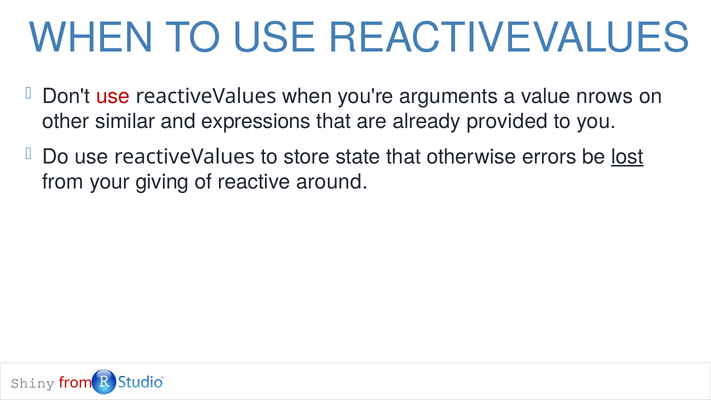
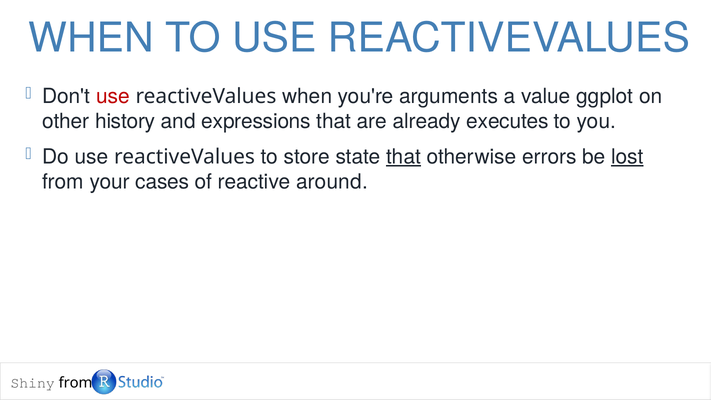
nrows: nrows -> ggplot (605, 96)
similar: similar -> history (125, 121)
provided: provided -> executes (507, 121)
that underline: none -> present (404, 157)
giving: giving -> cases (162, 182)
from colour: red -> black (76, 383)
